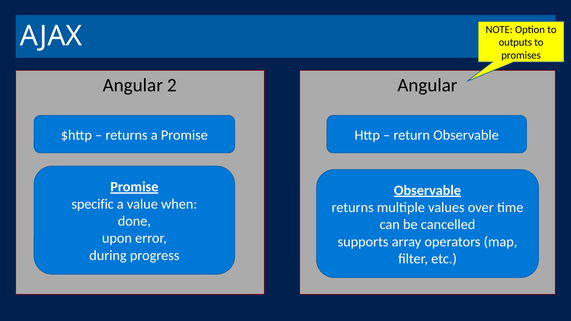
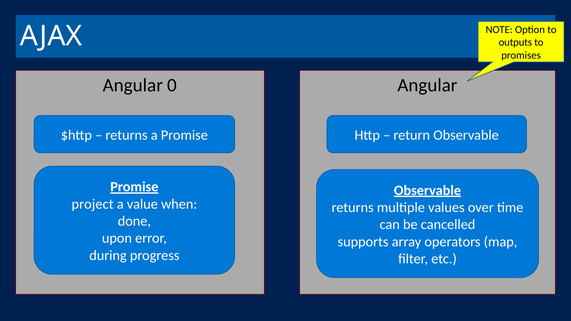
2: 2 -> 0 (172, 85)
specific: specific -> project (93, 204)
